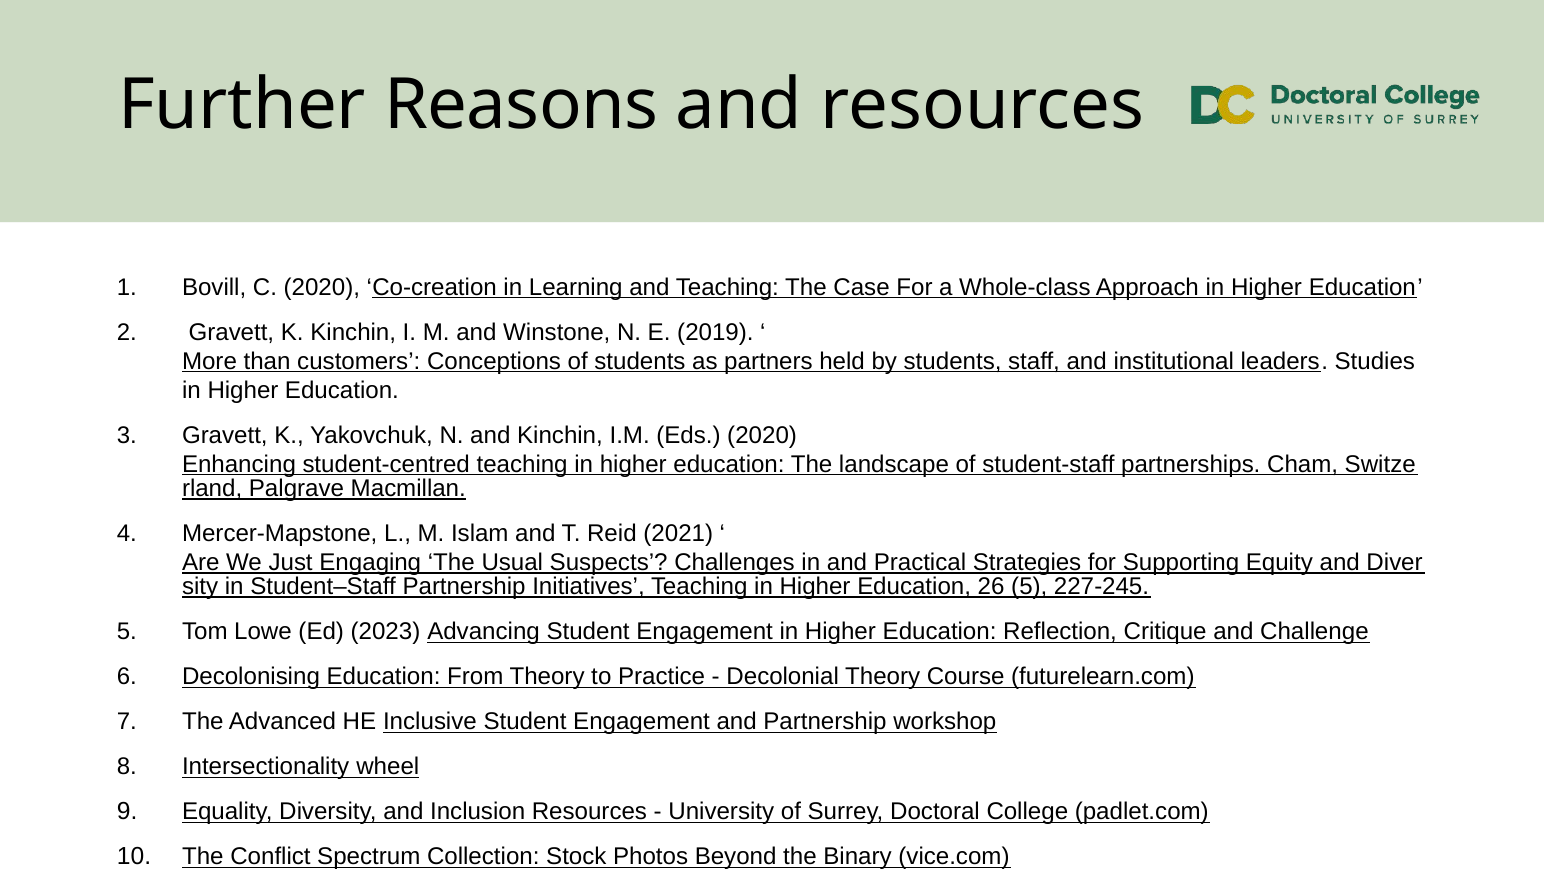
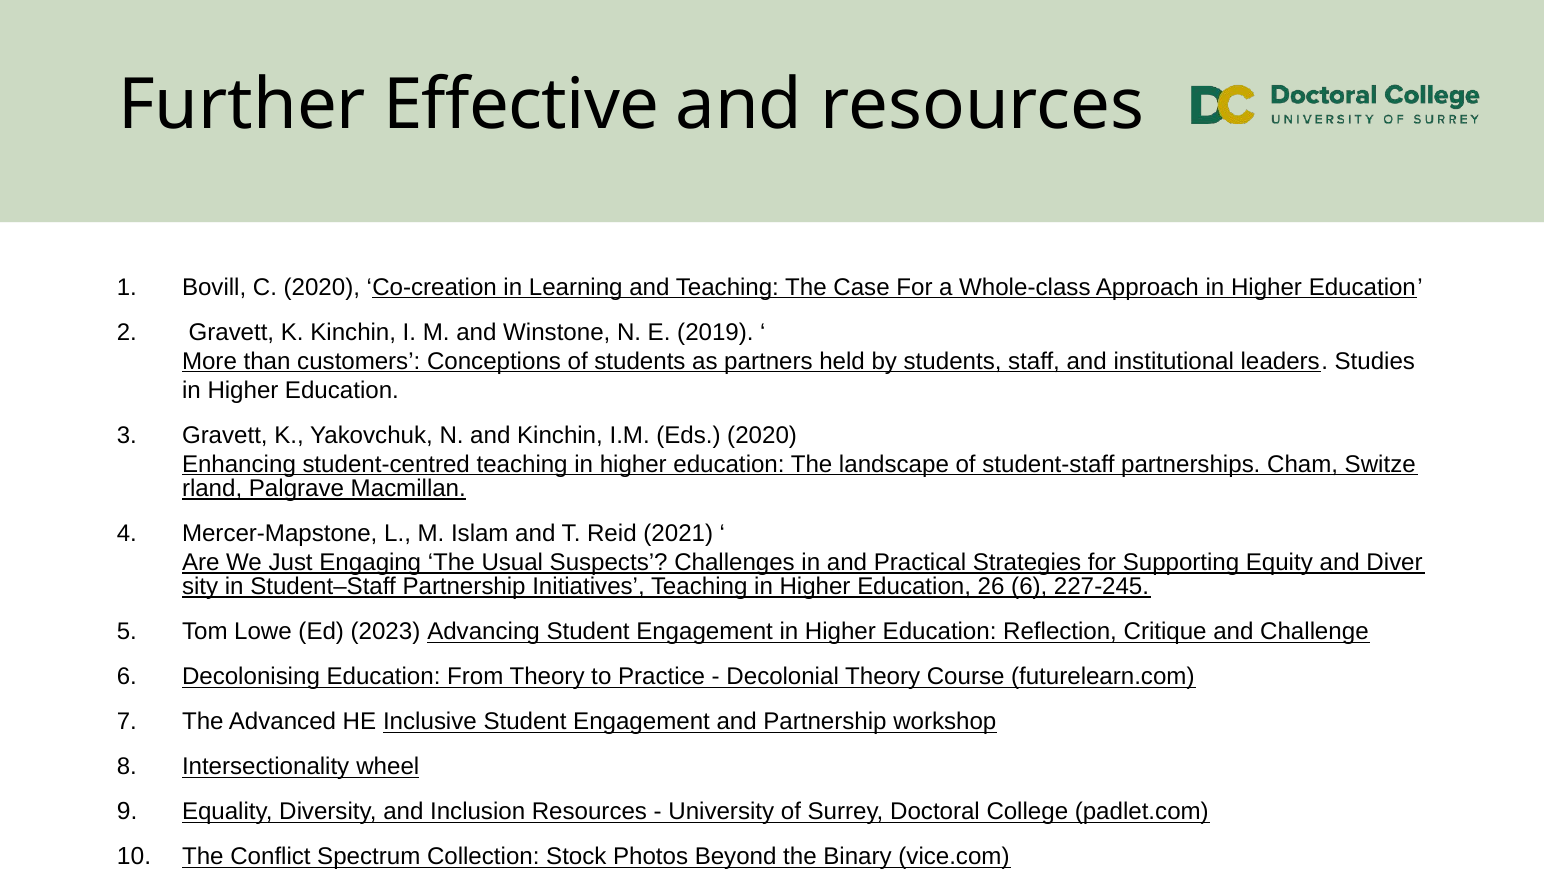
Reasons: Reasons -> Effective (521, 105)
26 5: 5 -> 6 (1029, 586)
